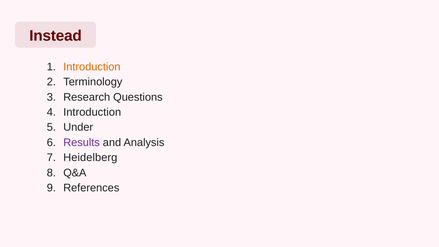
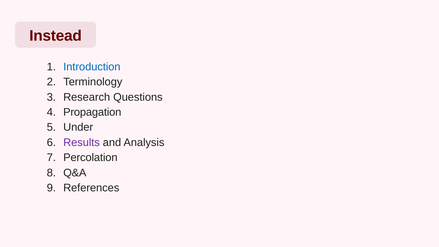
Introduction colour: orange -> blue (92, 67)
Introduction: Introduction -> Propagation (92, 112)
Heidelberg: Heidelberg -> Percolation (90, 158)
